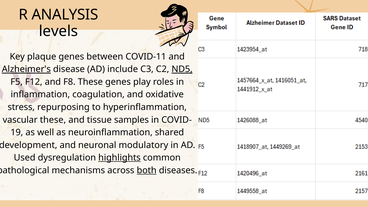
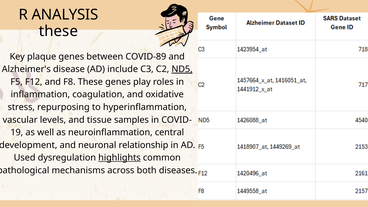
levels: levels -> these (58, 31)
COVID-11: COVID-11 -> COVID-89 (146, 57)
Alzheimer's underline: present -> none (26, 69)
vascular these: these -> levels (53, 120)
shared: shared -> central (169, 132)
modulatory: modulatory -> relationship (144, 145)
both underline: present -> none (147, 170)
